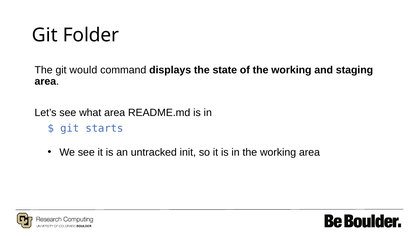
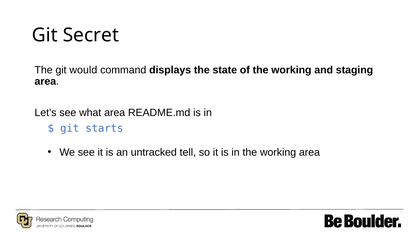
Folder: Folder -> Secret (91, 35)
init: init -> tell (188, 152)
